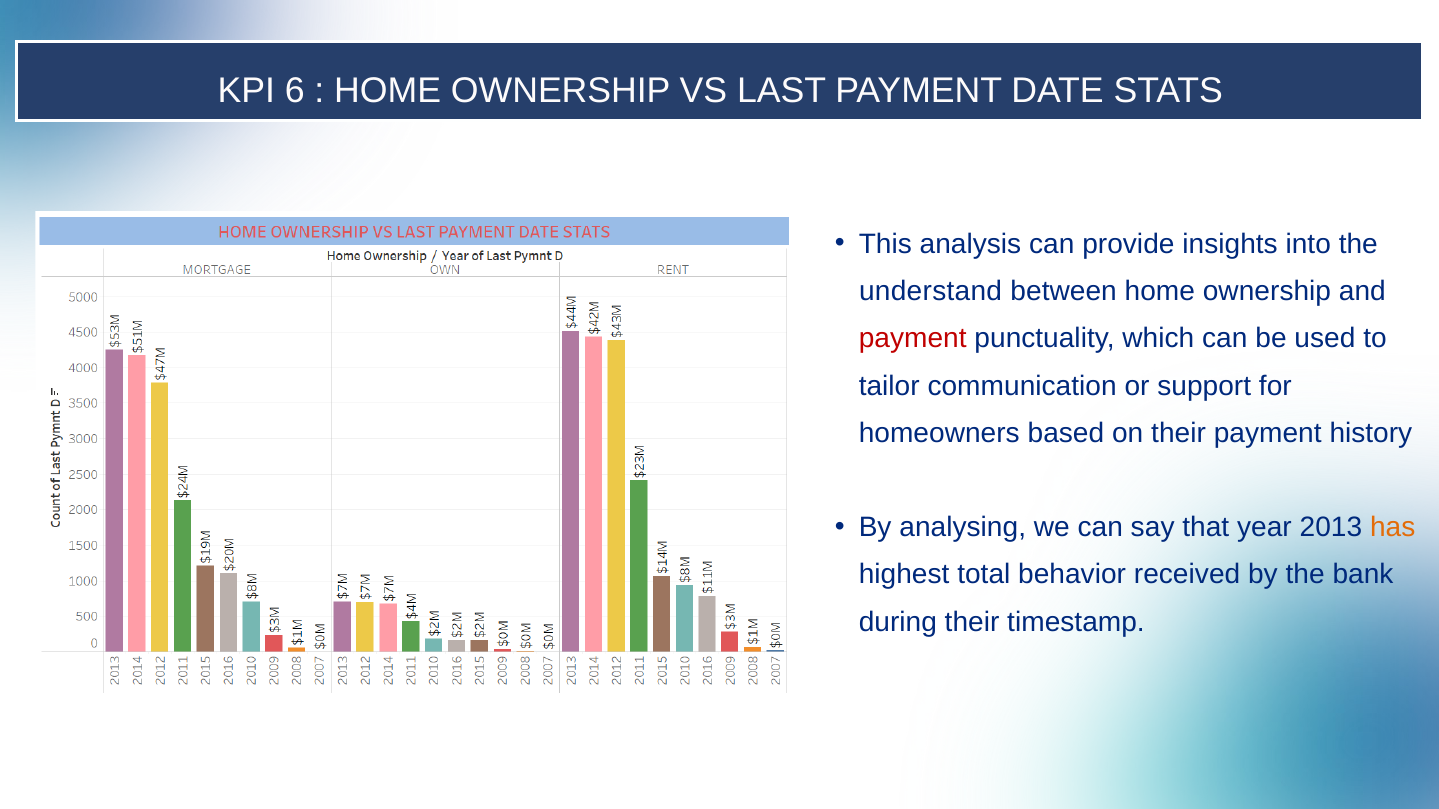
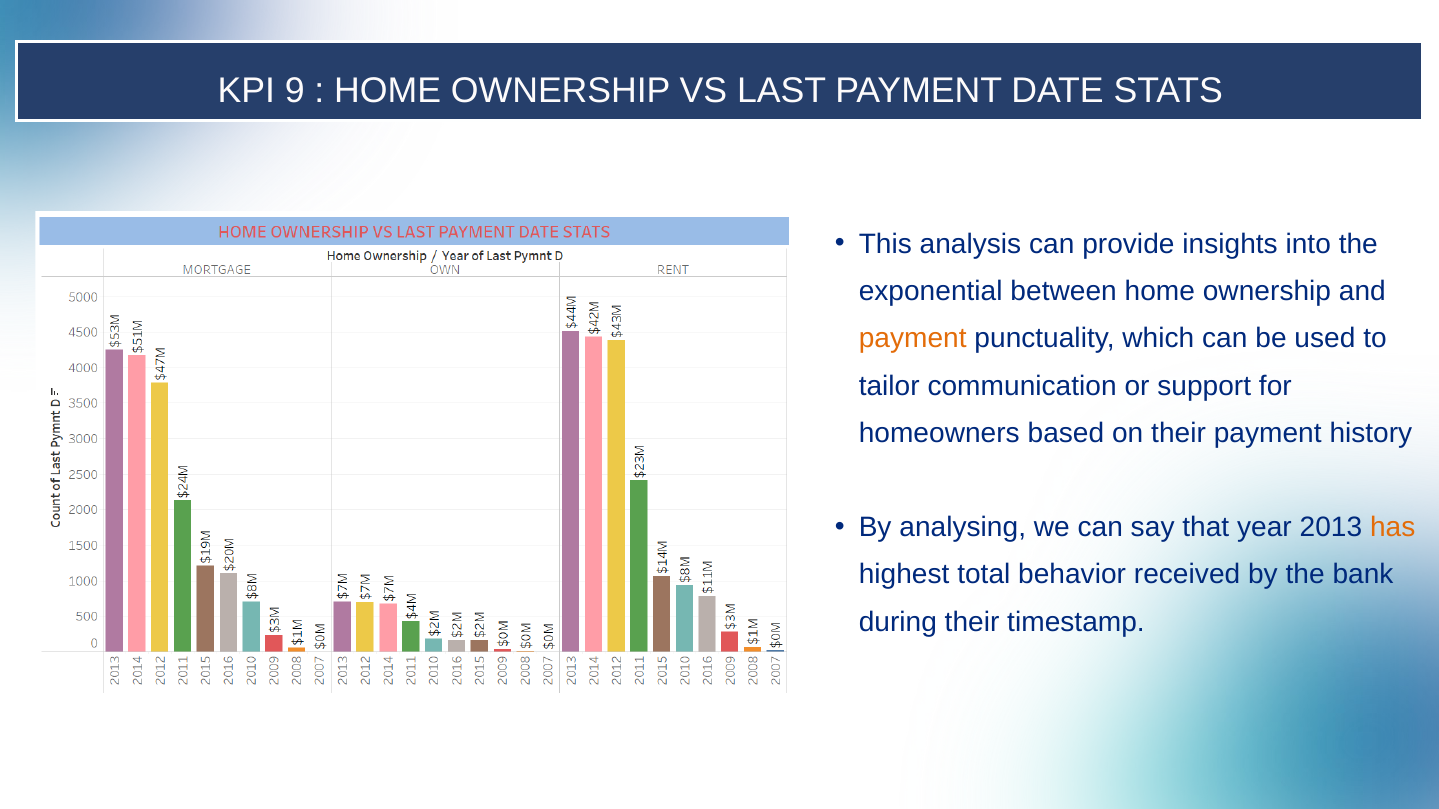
6: 6 -> 9 (295, 91)
understand: understand -> exponential (931, 291)
payment colour: red -> orange (913, 339)
